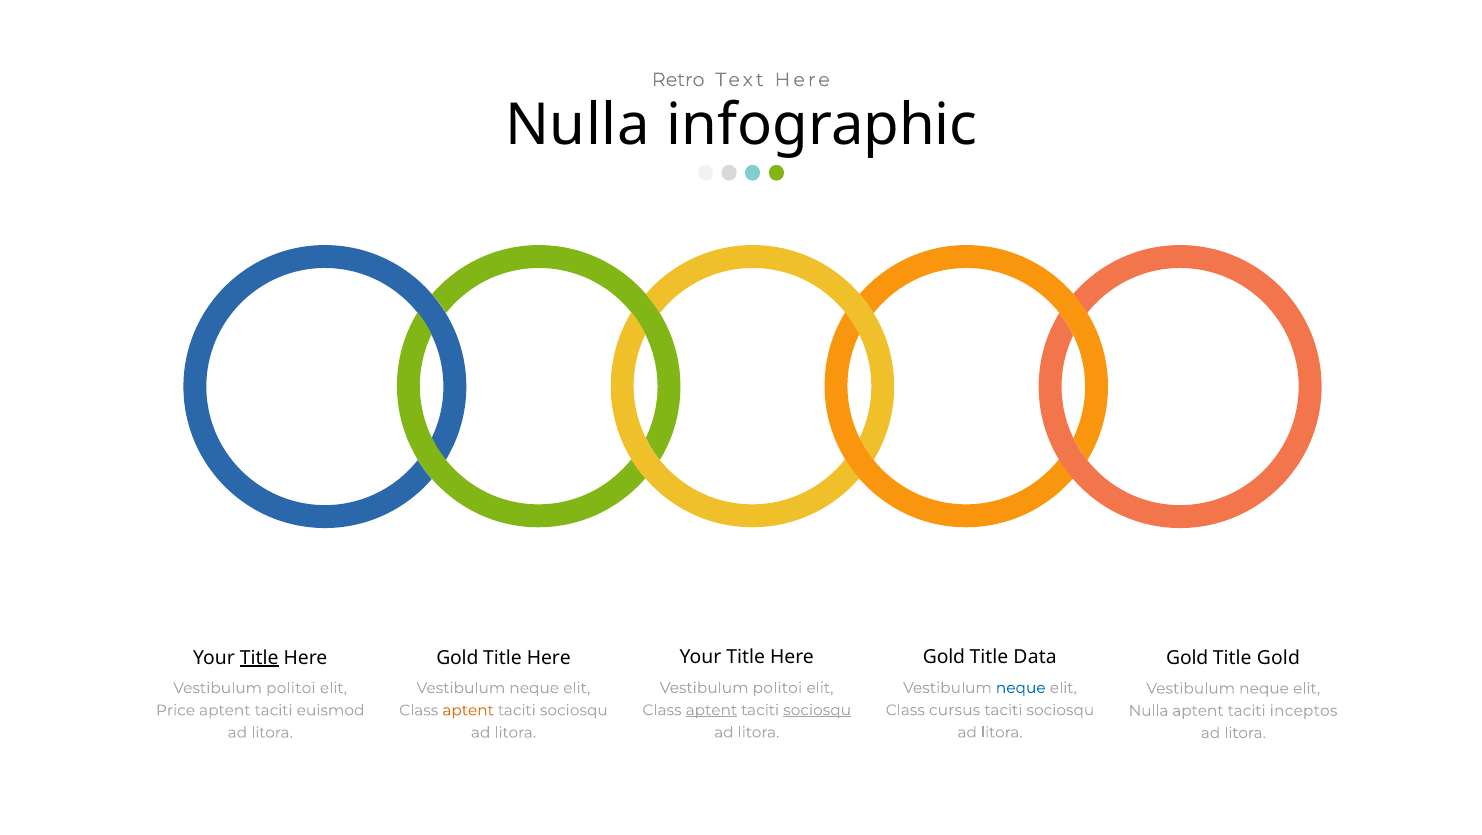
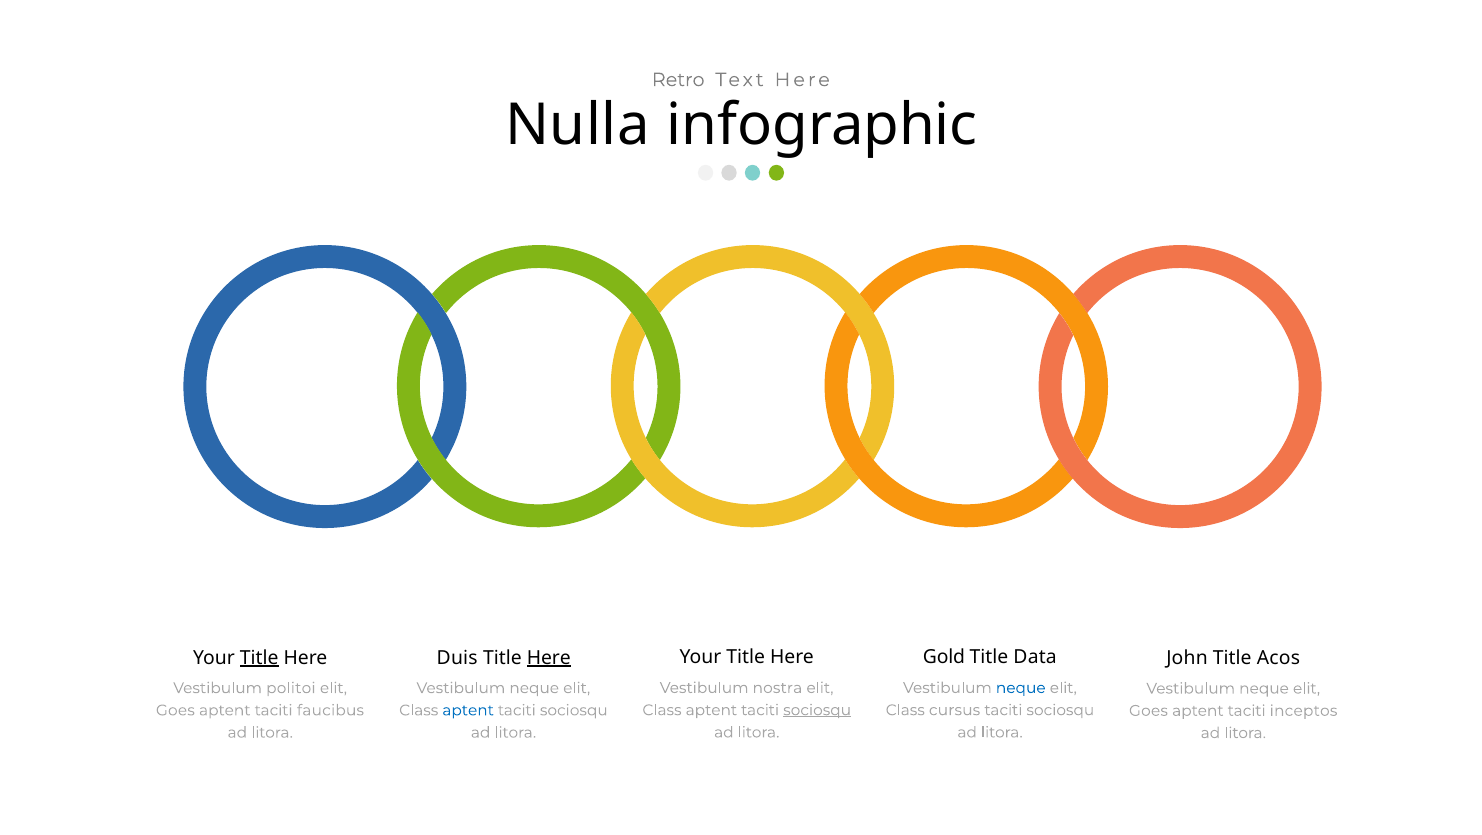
Gold: Gold -> Duis (457, 658)
Here underline: none -> present (549, 658)
Gold: Gold -> John (1187, 658)
Title Gold: Gold -> Acos (1278, 658)
politoi: politoi -> nostra (777, 688)
aptent underline: present -> none (711, 710)
Price: Price -> Goes (175, 710)
euismod: euismod -> faucibus (330, 710)
aptent colour: orange -> blue (468, 710)
Nulla: Nulla -> Goes (1148, 711)
